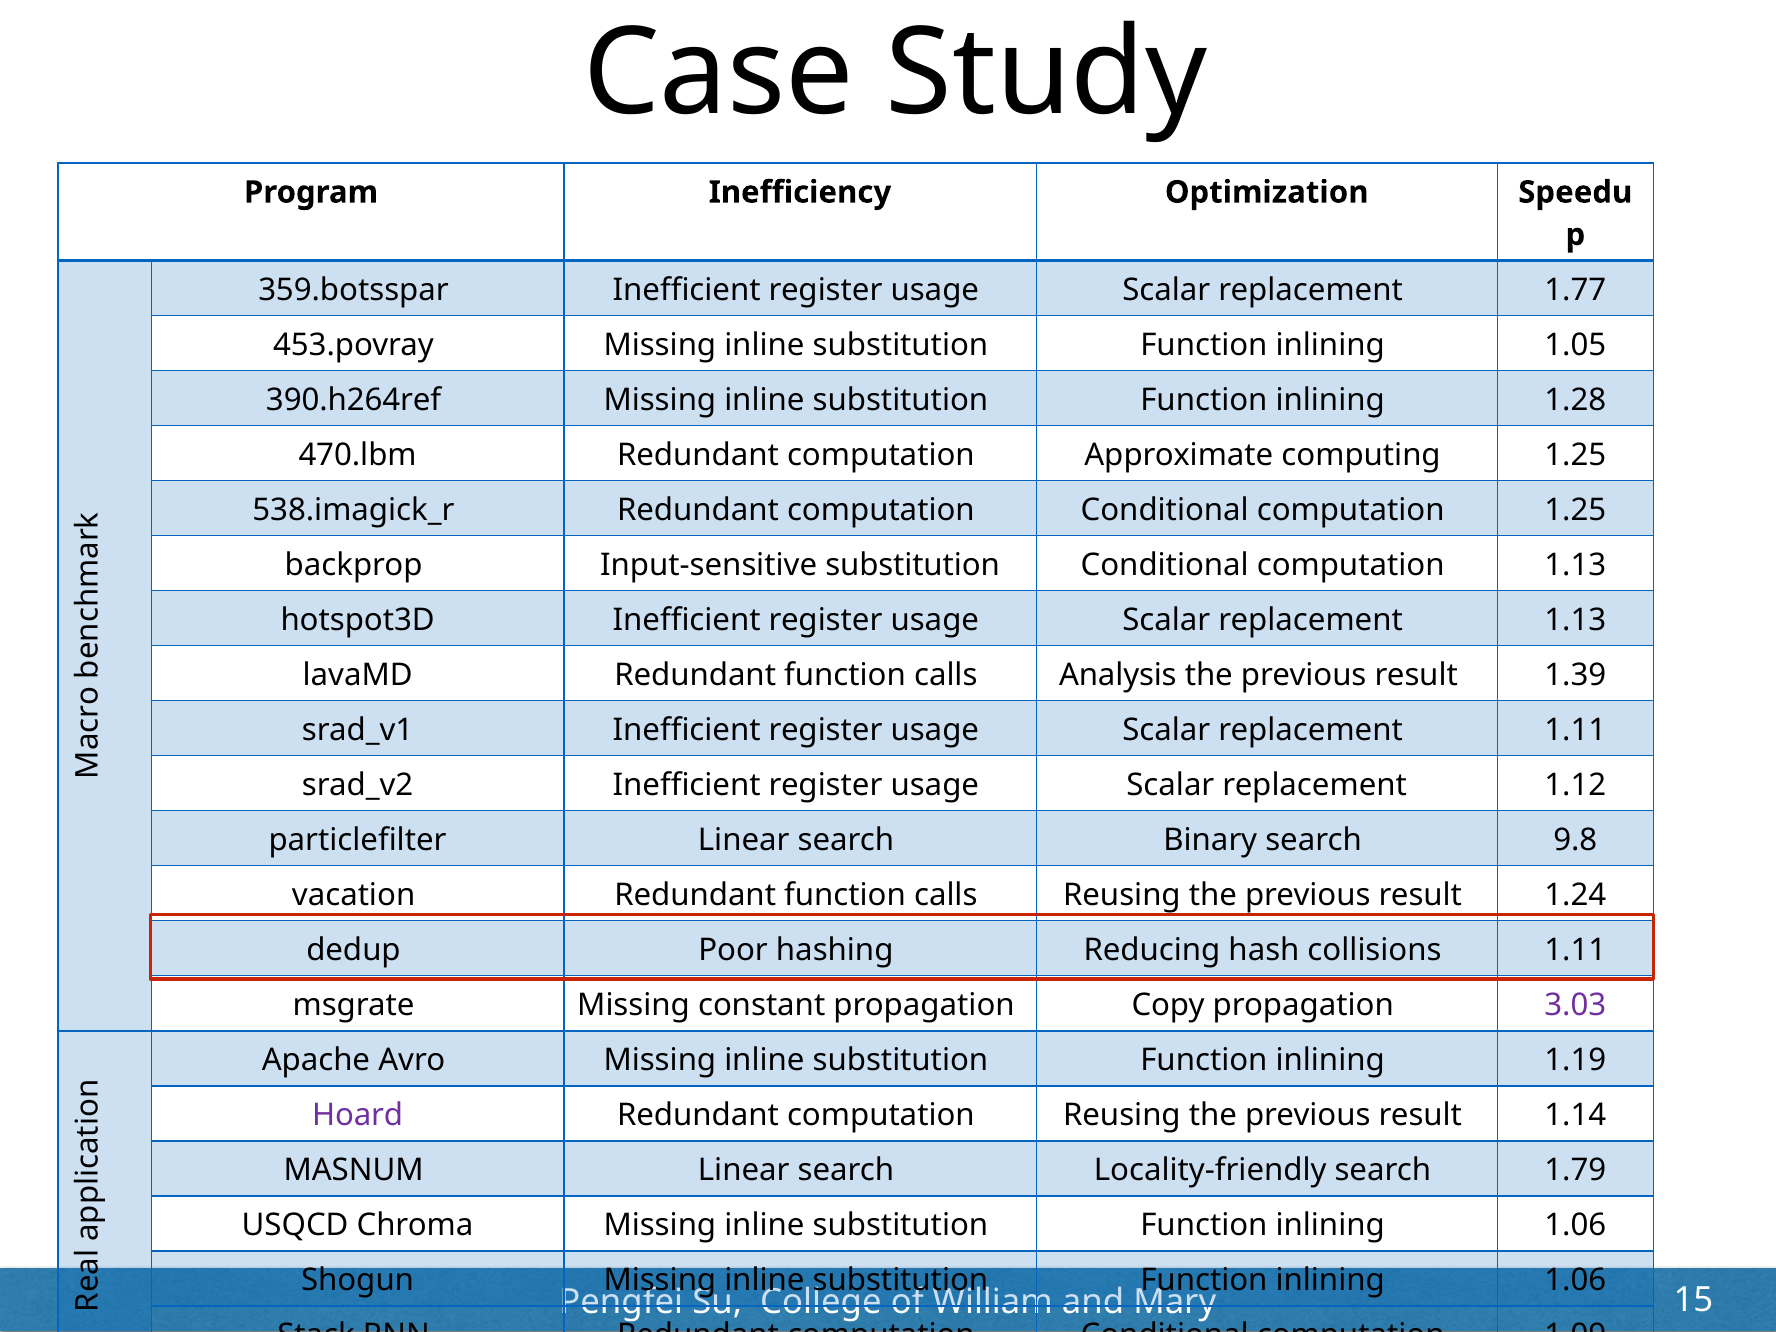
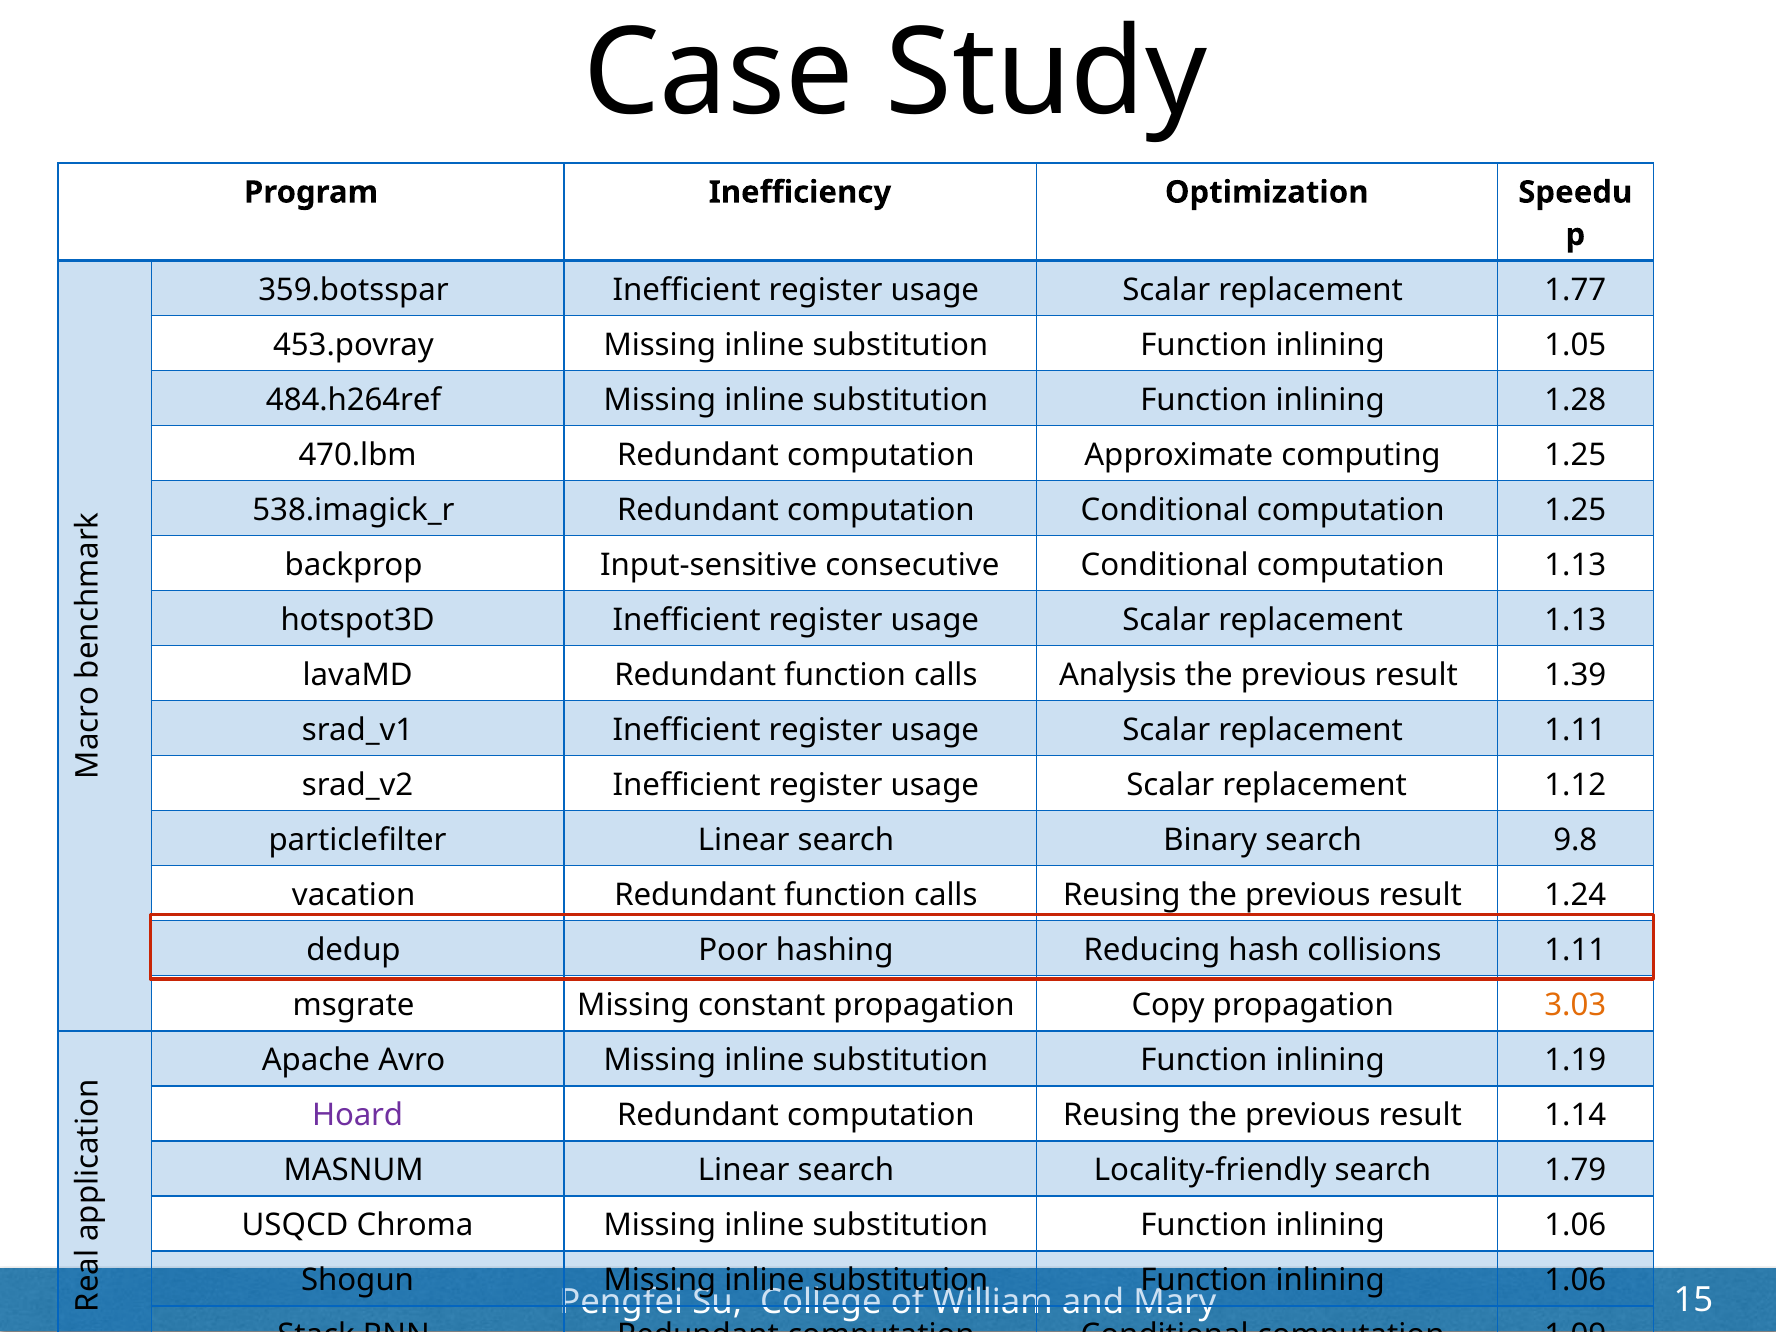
390.h264ref: 390.h264ref -> 484.h264ref (354, 400)
Input-sensitive substitution: substitution -> consecutive (912, 565)
3.03 colour: purple -> orange (1575, 1005)
